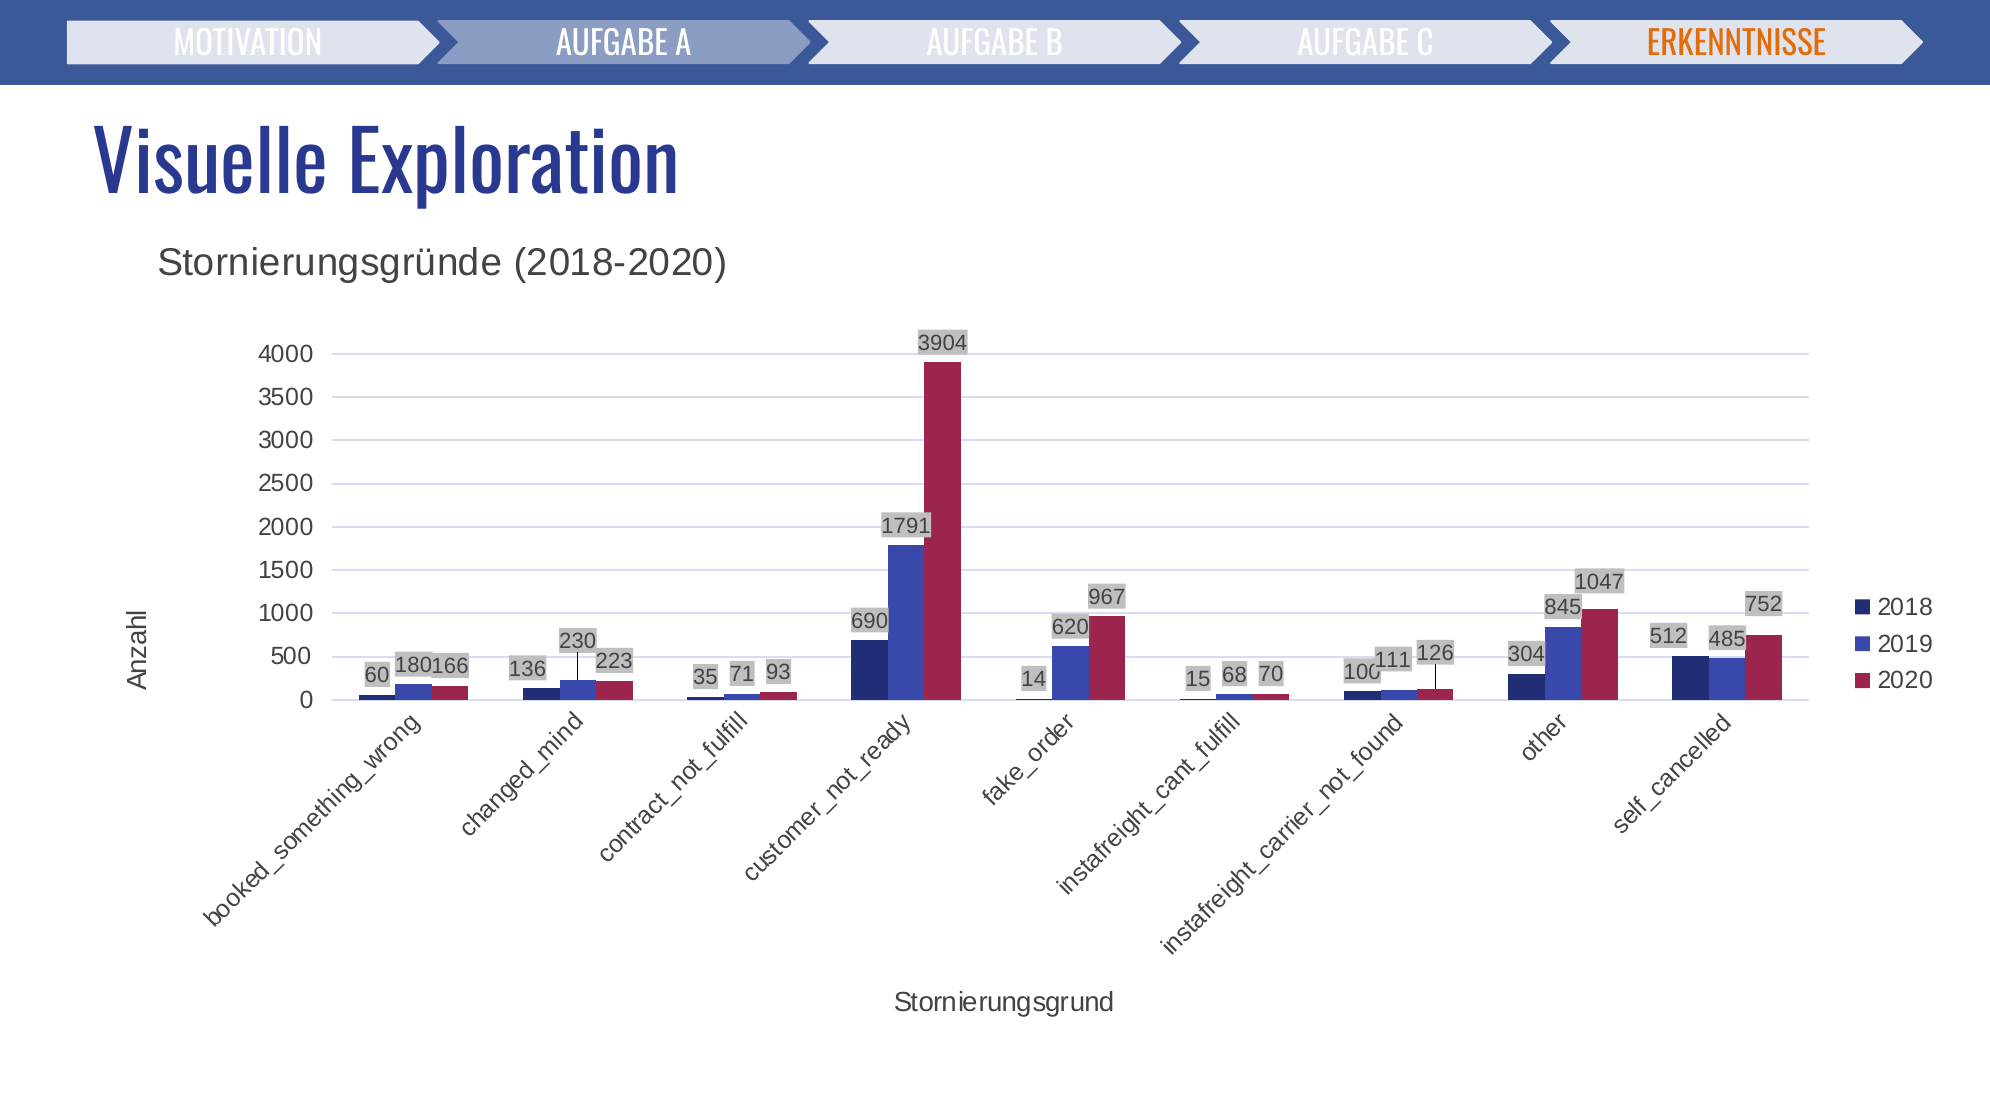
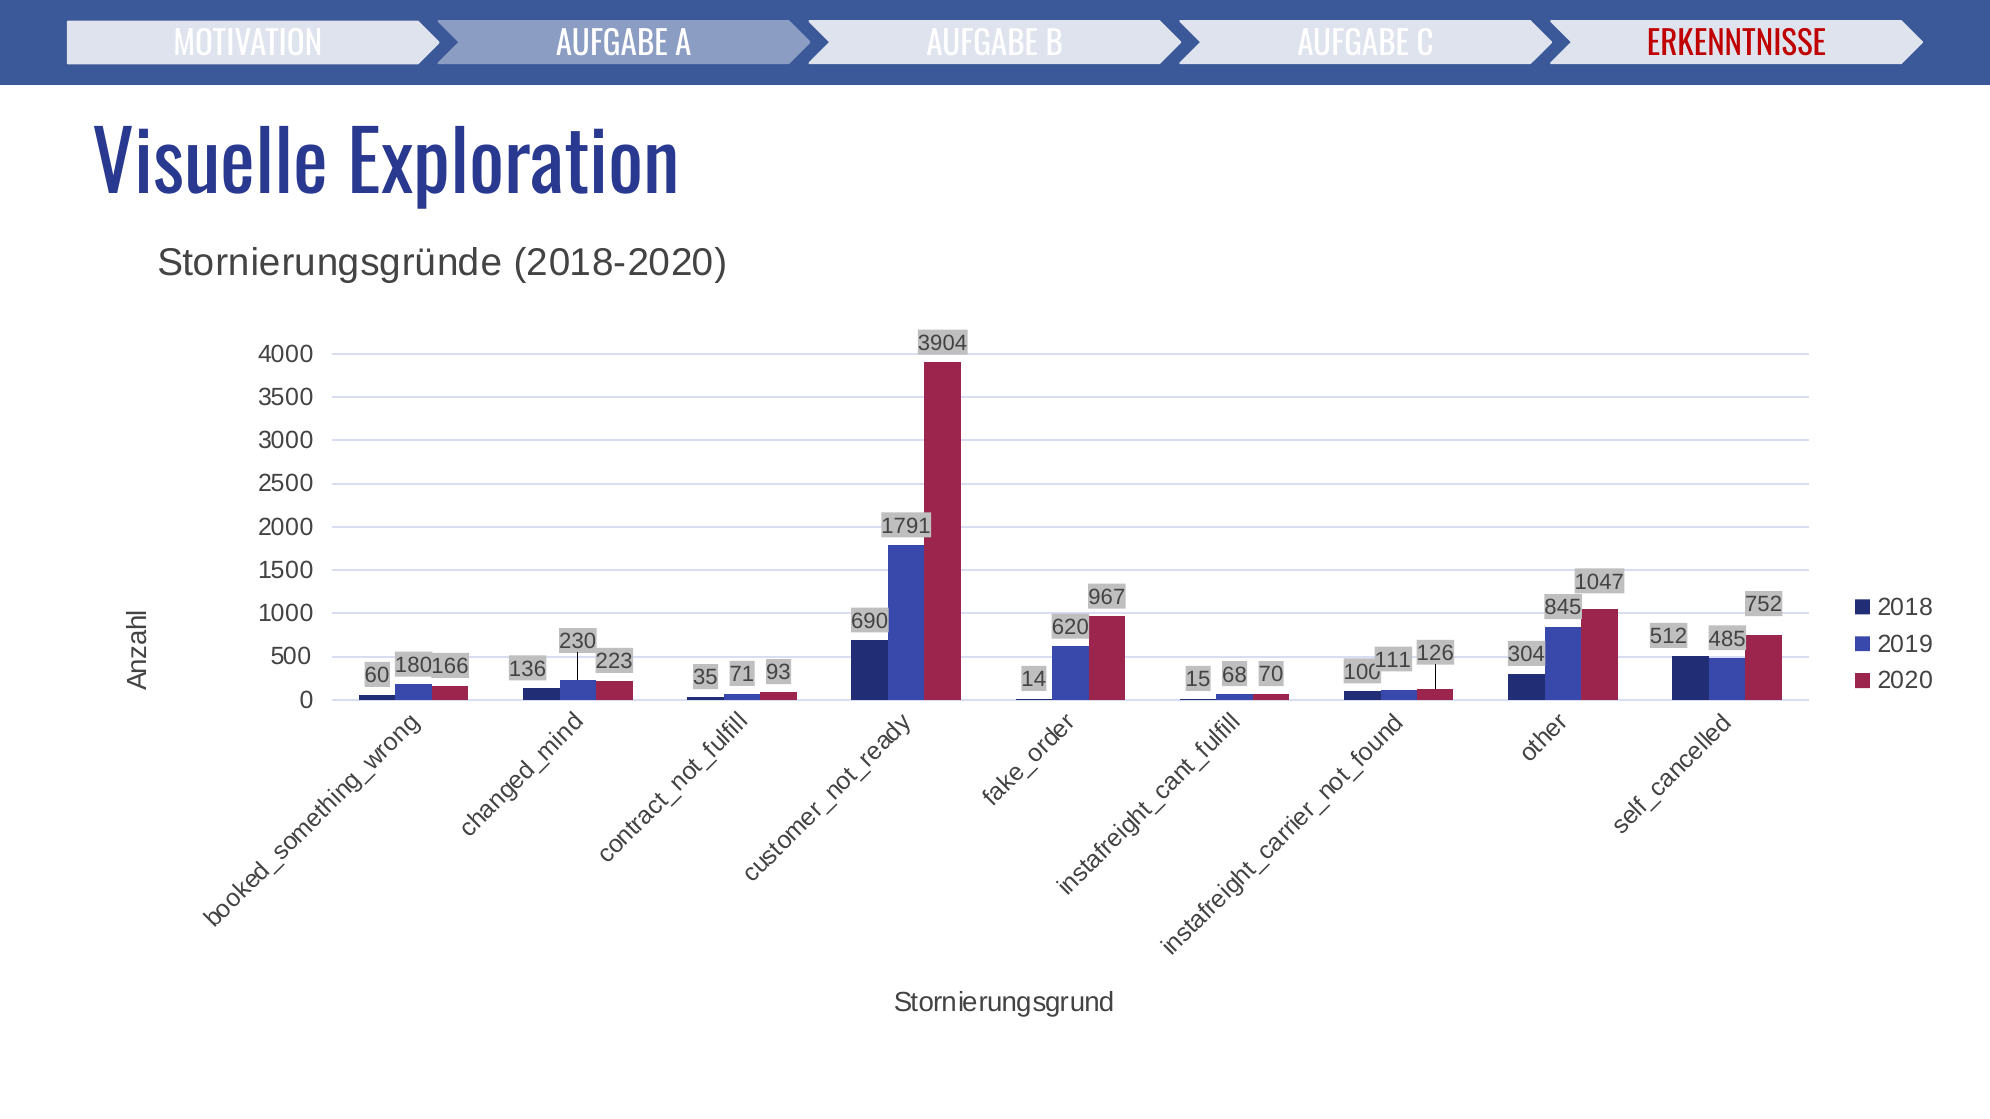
ERKENNTNISSE colour: orange -> red (1737, 44)
